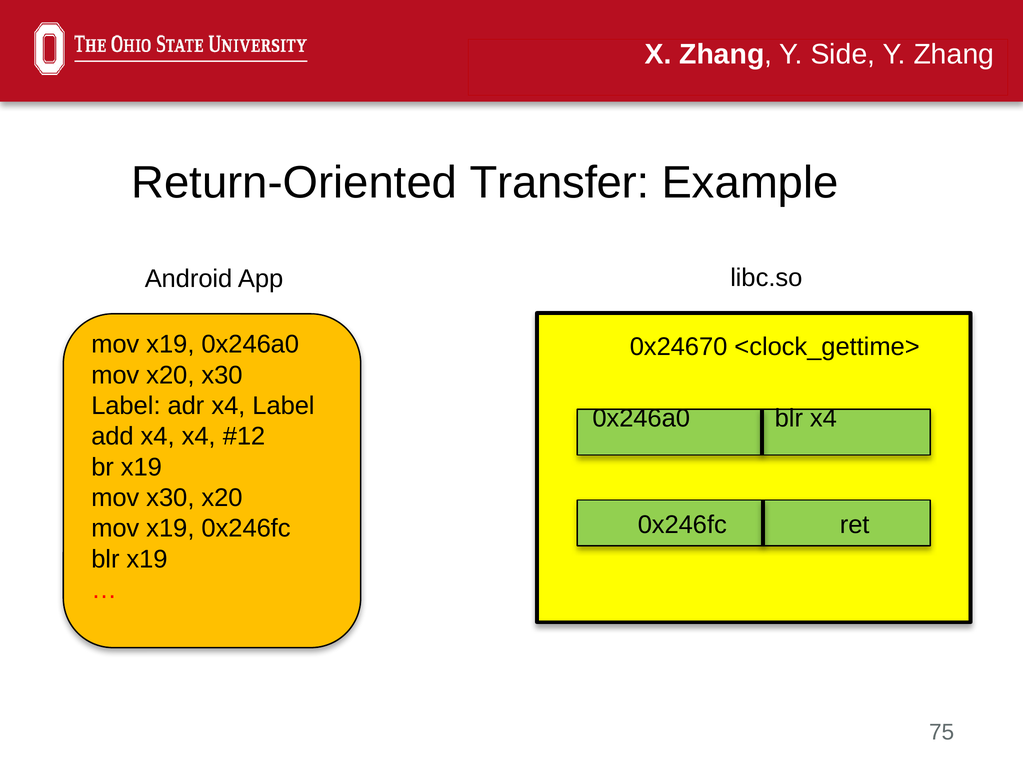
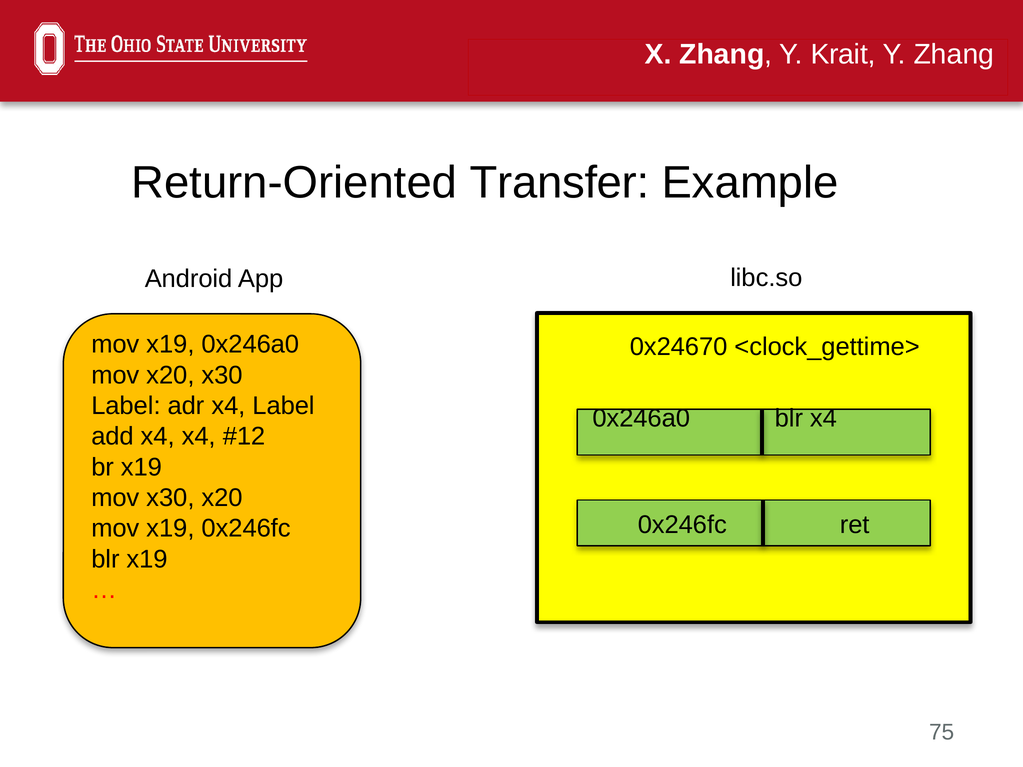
Side: Side -> Krait (843, 54)
